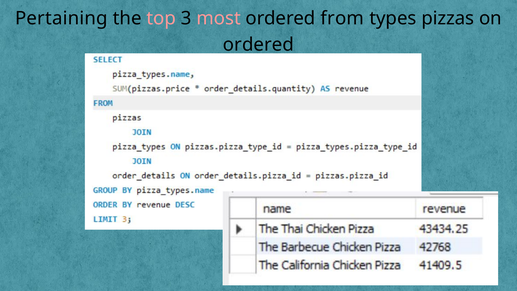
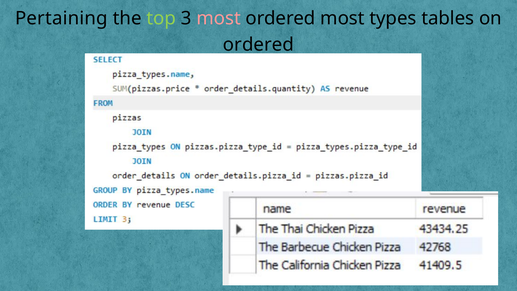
top colour: pink -> light green (161, 18)
ordered from: from -> most (342, 18)
pizzas: pizzas -> tables (448, 18)
